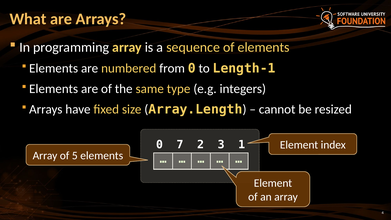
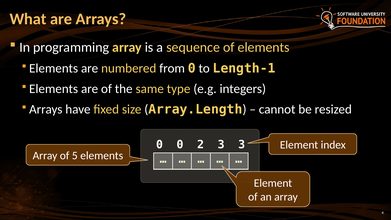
0 7: 7 -> 0 (180, 145)
3 1: 1 -> 3 (242, 145)
